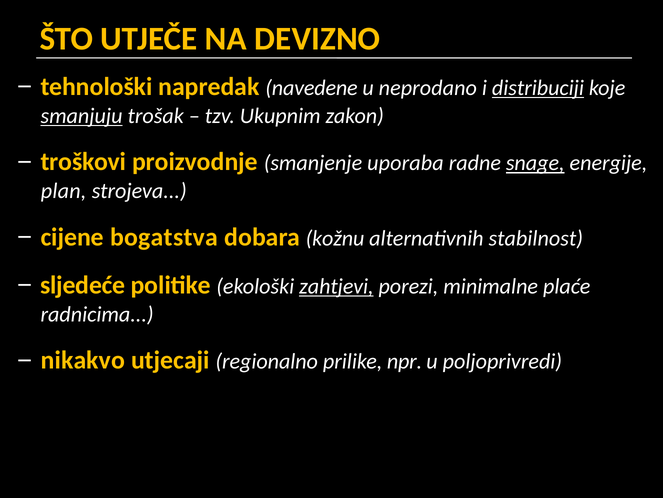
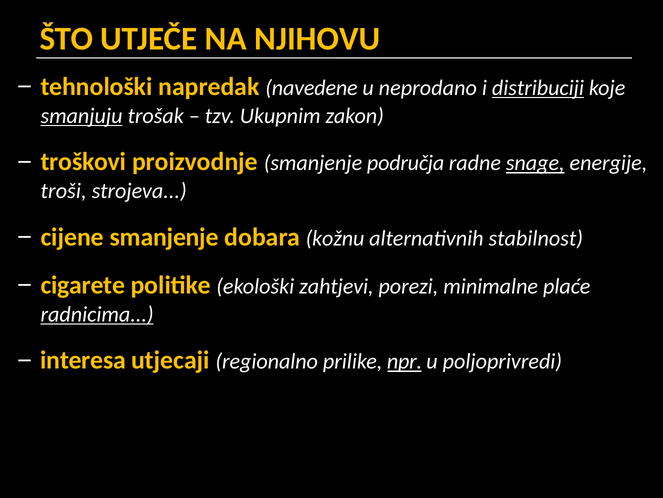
DEVIZNO: DEVIZNO -> NJIHOVU (317, 39)
uporaba: uporaba -> područja (406, 163)
plan: plan -> troši (64, 191)
cijene bogatstva: bogatstva -> smanjenje (164, 237)
sljedeće: sljedeće -> cigarete (83, 285)
zahtjevi underline: present -> none (336, 286)
radnicima underline: none -> present (97, 314)
nikakvo: nikakvo -> interesa (83, 360)
npr underline: none -> present (404, 361)
